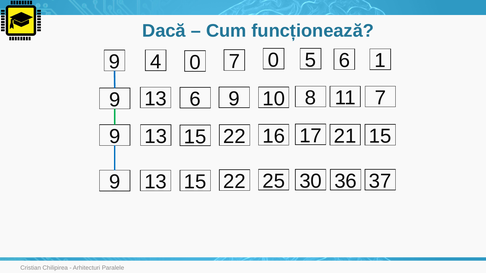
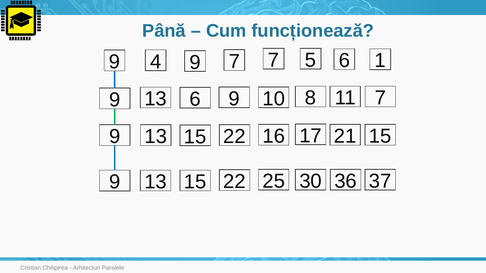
Dacă: Dacă -> Până (164, 31)
4 0: 0 -> 9 (195, 63)
7 0: 0 -> 7 (274, 60)
